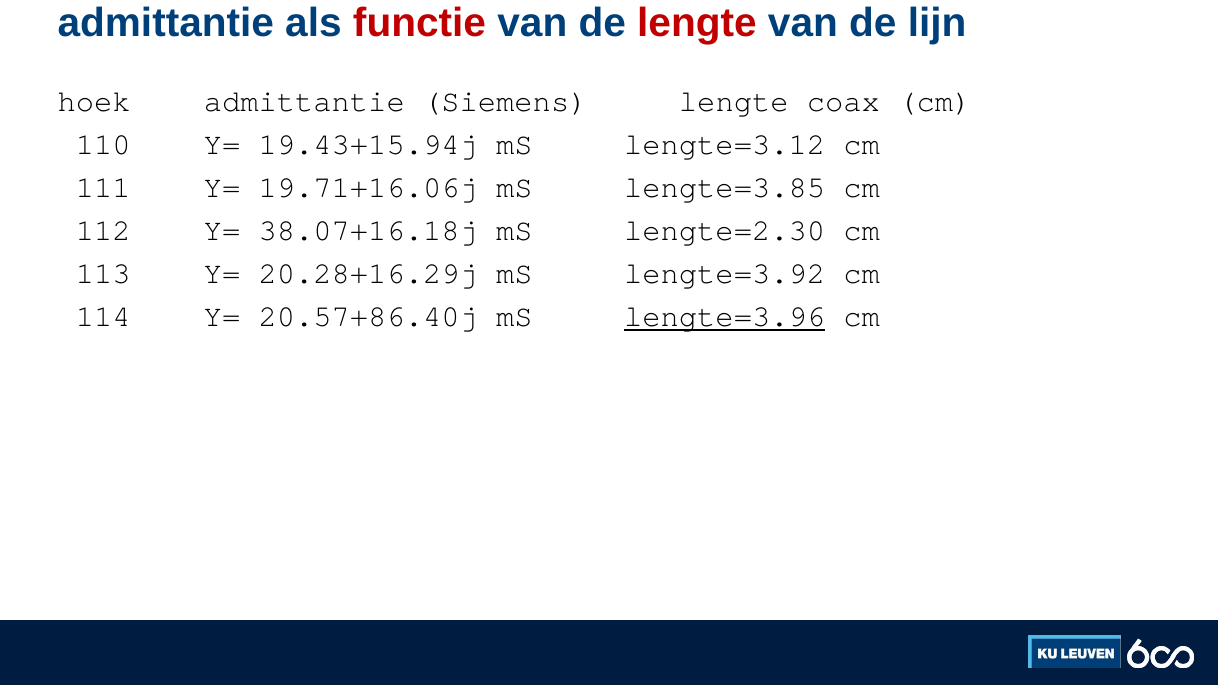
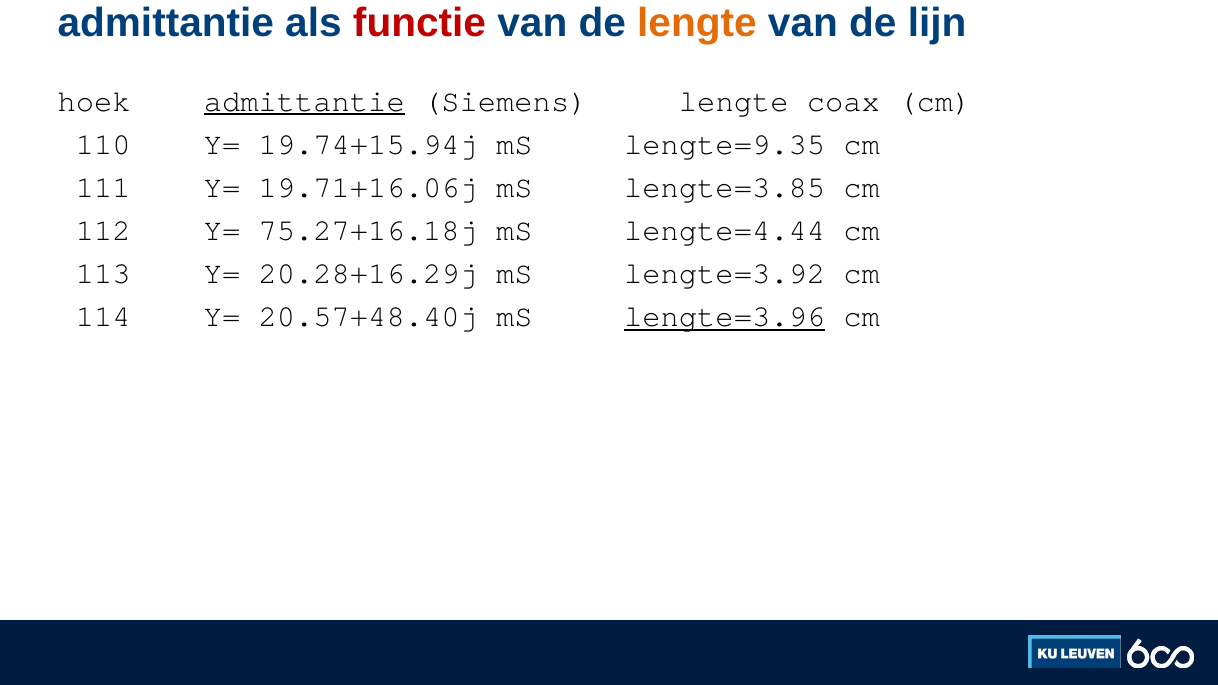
lengte colour: red -> orange (697, 23)
admittantie underline: none -> present (304, 101)
19.43+15.94j: 19.43+15.94j -> 19.74+15.94j (368, 144)
lengte=3.12: lengte=3.12 -> lengte=9.35 (725, 144)
38.07+16.18j: 38.07+16.18j -> 75.27+16.18j (368, 231)
lengte=2.30: lengte=2.30 -> lengte=4.44 (725, 231)
20.57+86.40j: 20.57+86.40j -> 20.57+48.40j (368, 317)
